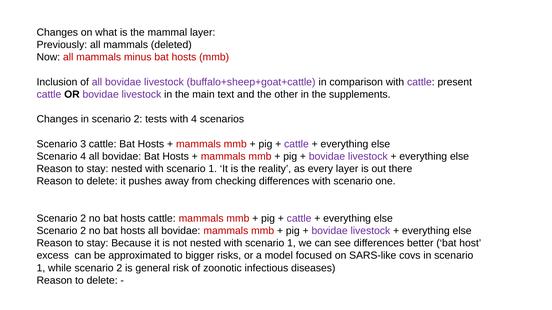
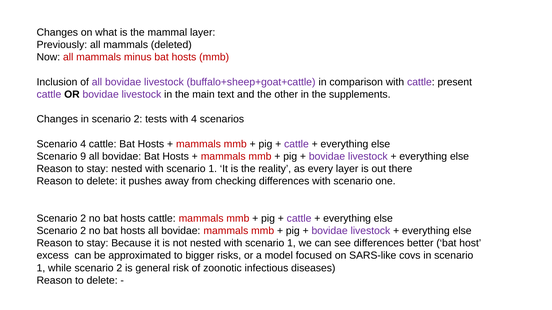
Scenario 3: 3 -> 4 (83, 144)
Scenario 4: 4 -> 9 (83, 157)
